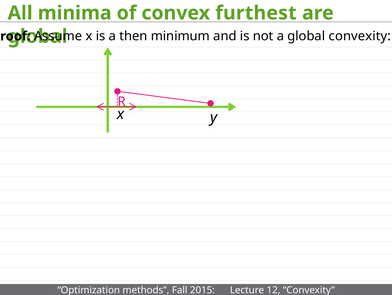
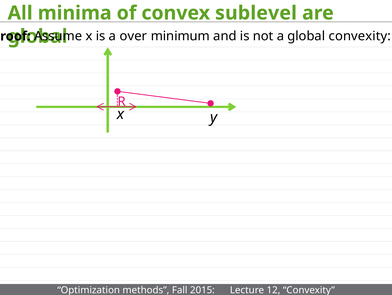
furthest: furthest -> sublevel (256, 13)
then: then -> over (133, 36)
